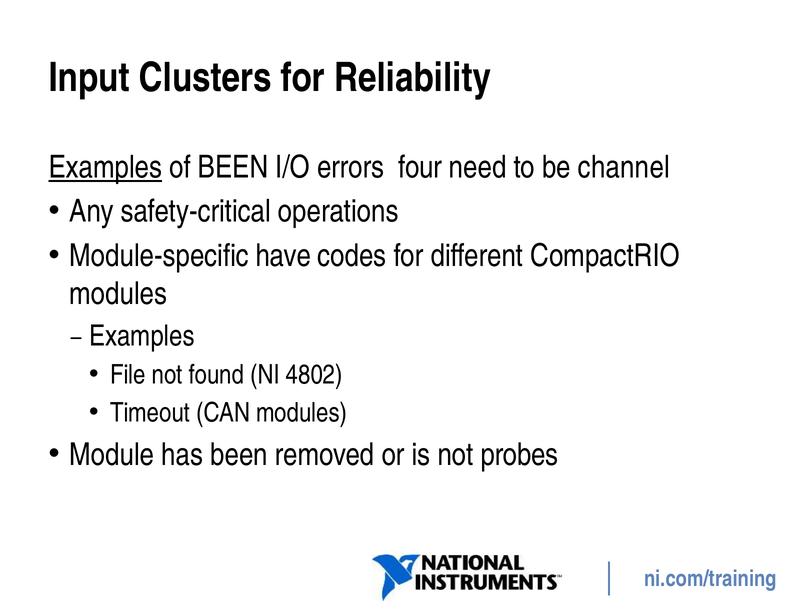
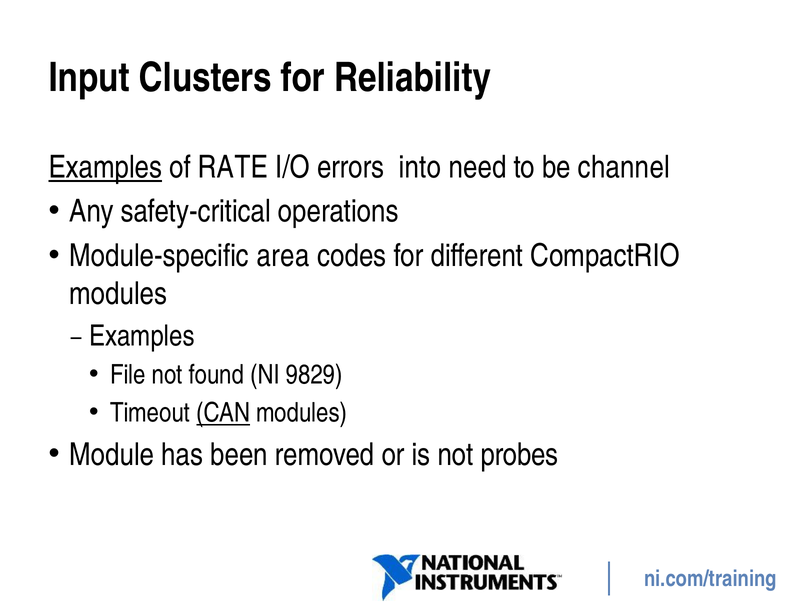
of BEEN: BEEN -> RATE (233, 167)
four: four -> into (420, 167)
have: have -> area (283, 256)
4802: 4802 -> 9829 (314, 375)
CAN underline: none -> present (223, 413)
